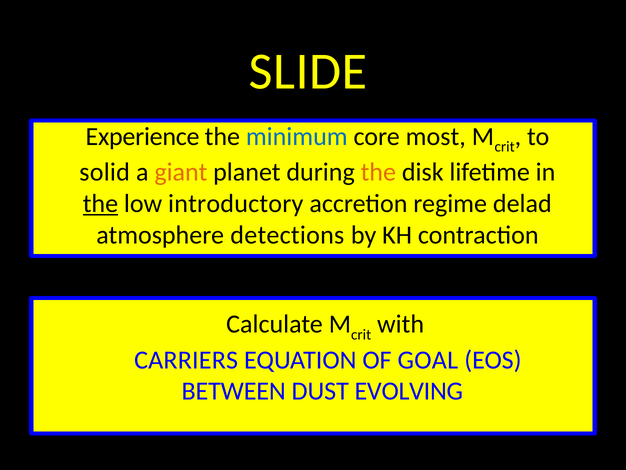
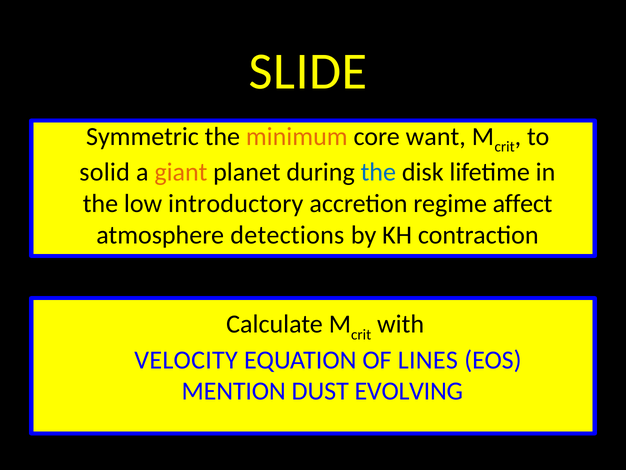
Experience: Experience -> Symmetric (142, 136)
minimum colour: blue -> orange (297, 136)
most: most -> want (436, 136)
the colour: orange -> blue (378, 172)
the underline: present -> none (100, 203)
delad: delad -> affect (523, 203)
CARRIERS: CARRIERS -> VELOCITY (186, 360)
GOAL: GOAL -> LINES (428, 360)
BETWEEN: BETWEEN -> MENTION (234, 391)
